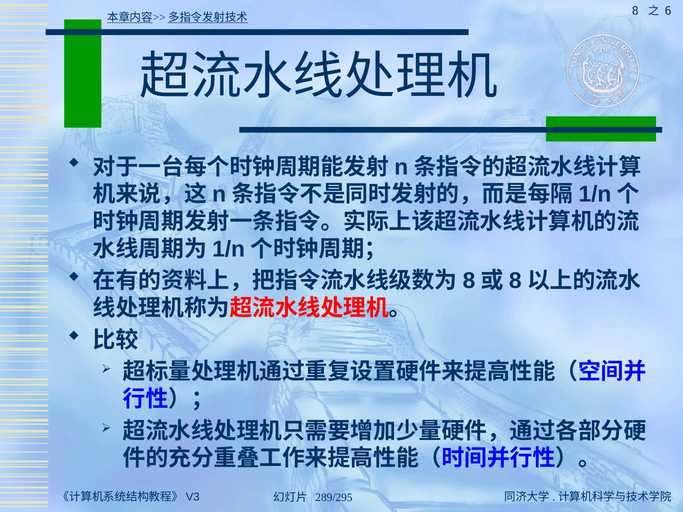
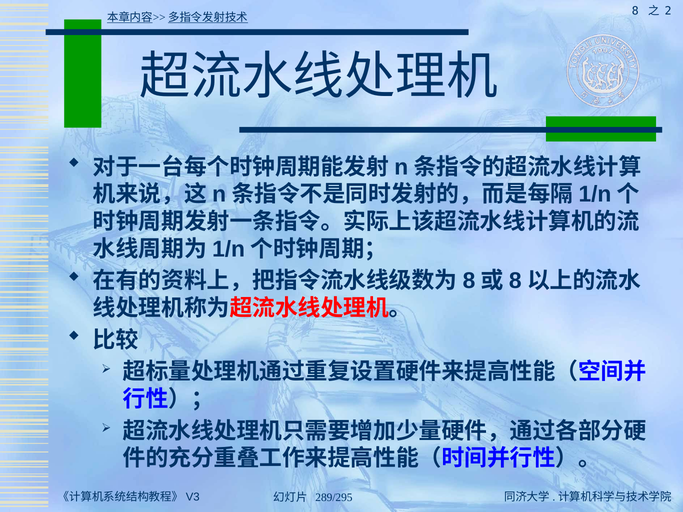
6: 6 -> 2 (668, 11)
